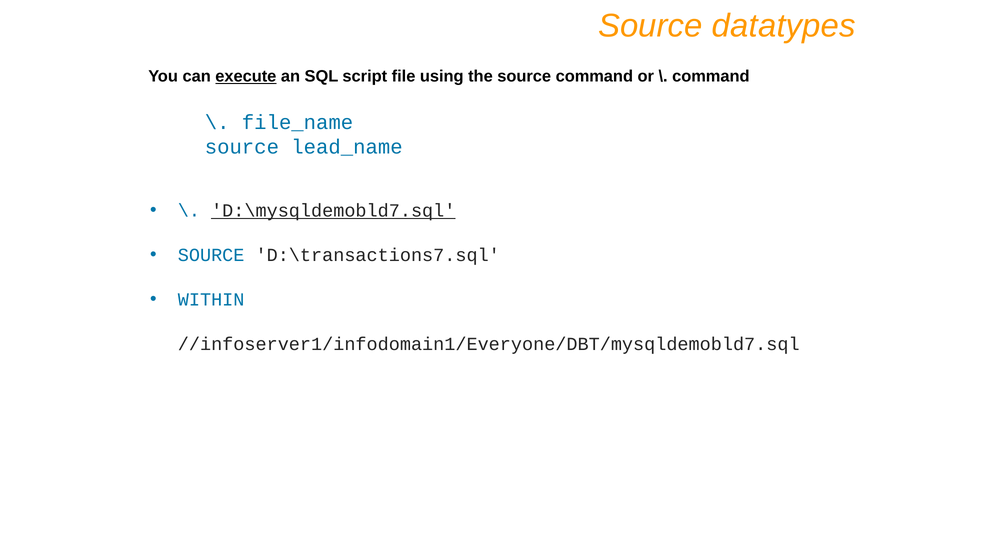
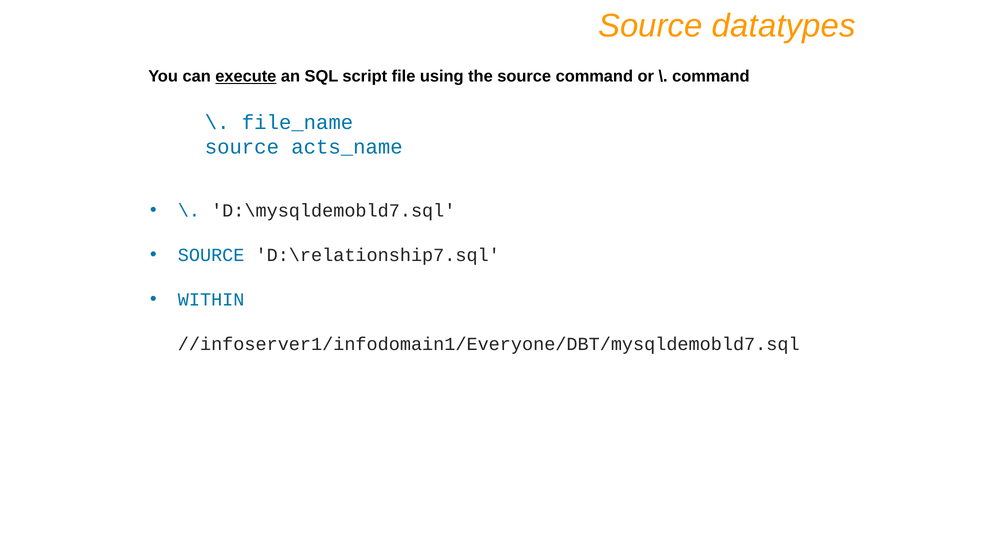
lead_name: lead_name -> acts_name (347, 147)
D:\mysqldemobld7.sql underline: present -> none (333, 211)
D:\transactions7.sql: D:\transactions7.sql -> D:\relationship7.sql (378, 255)
